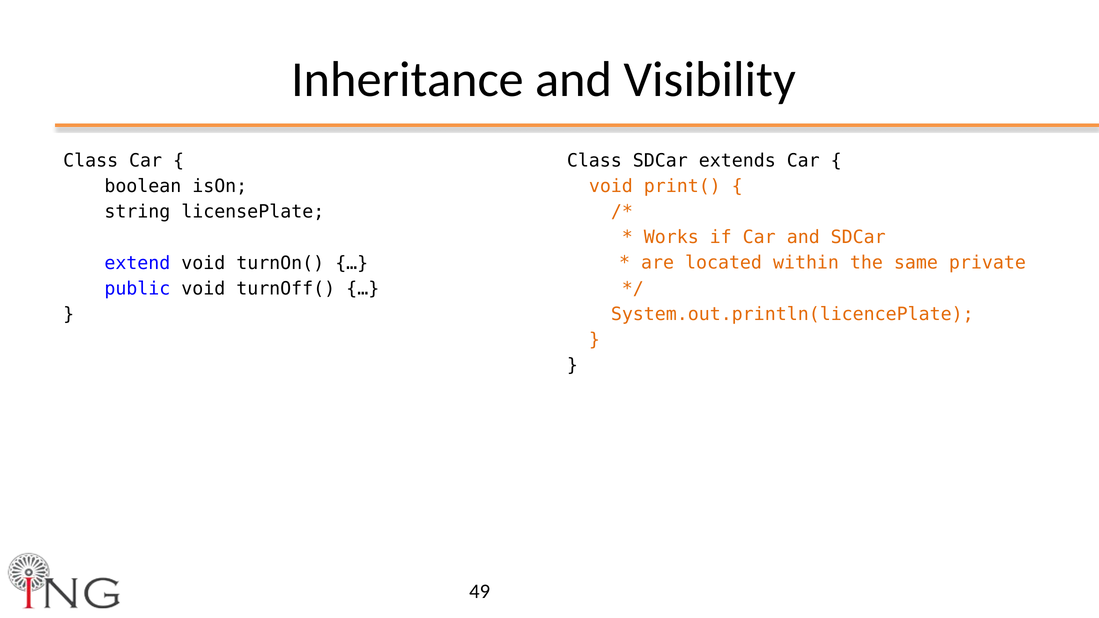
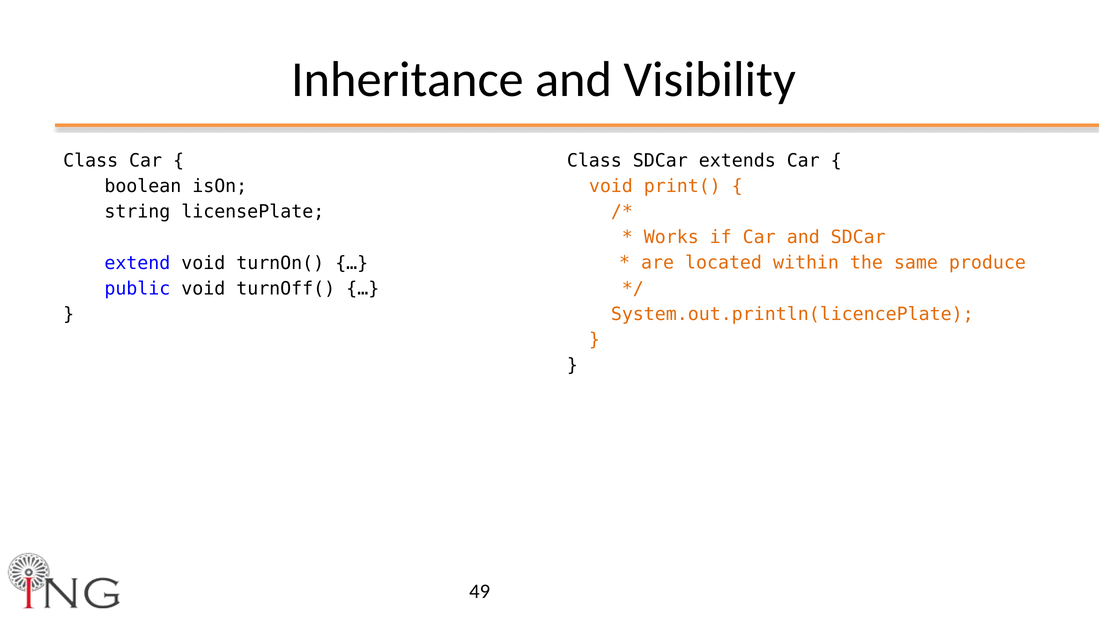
private: private -> produce (987, 263)
